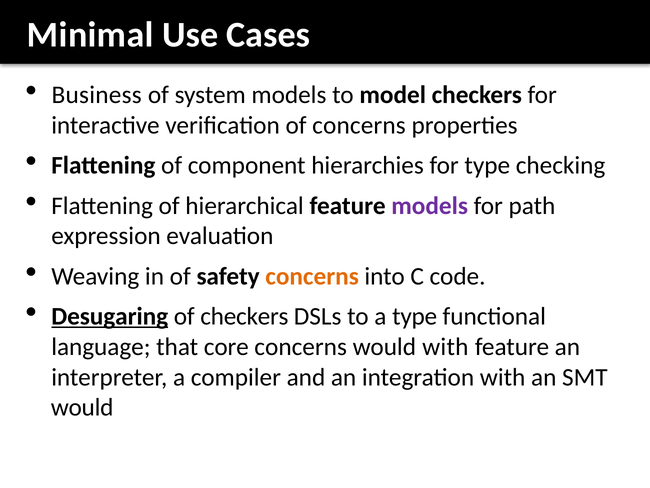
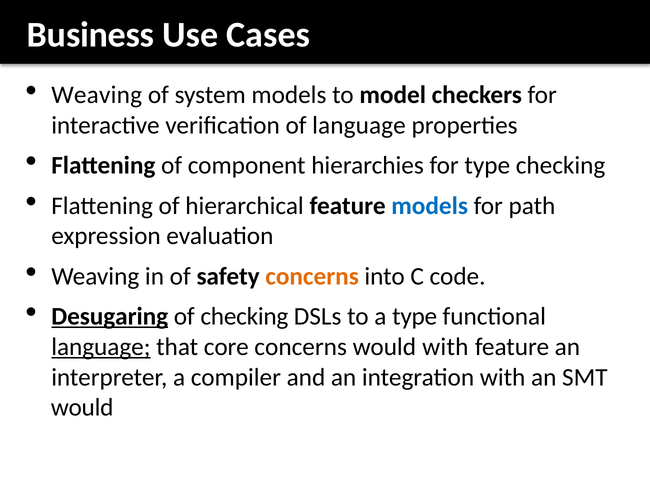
Minimal: Minimal -> Business (91, 35)
Business: Business -> Weaving (97, 95)
of concerns: concerns -> language (359, 125)
models colour: purple -> blue (430, 206)
of checkers: checkers -> checking (244, 316)
language underline: none -> present (101, 346)
